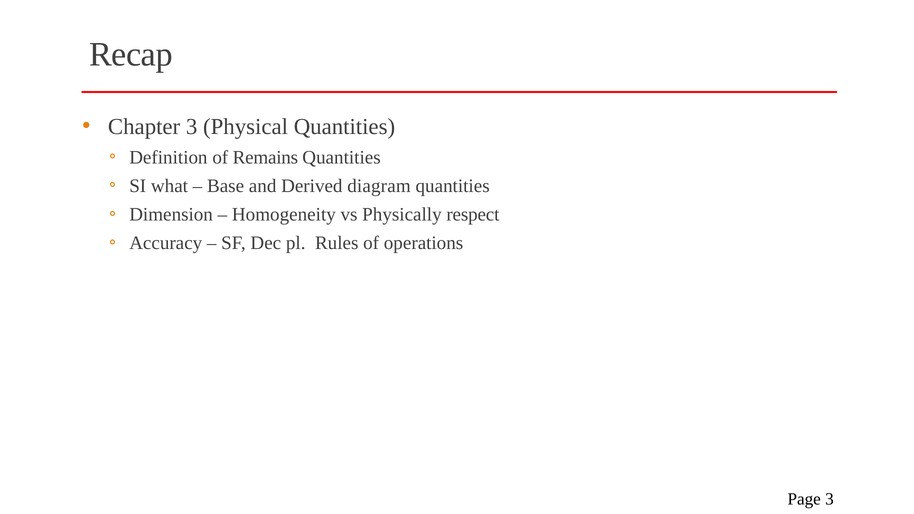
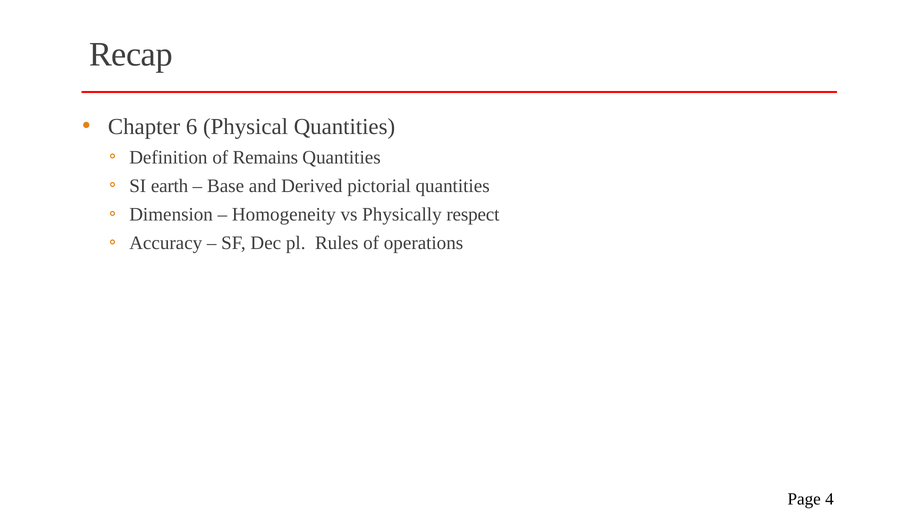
Chapter 3: 3 -> 6 (192, 127)
what: what -> earth (170, 186)
diagram: diagram -> pictorial (379, 186)
Page 3: 3 -> 4 (829, 499)
